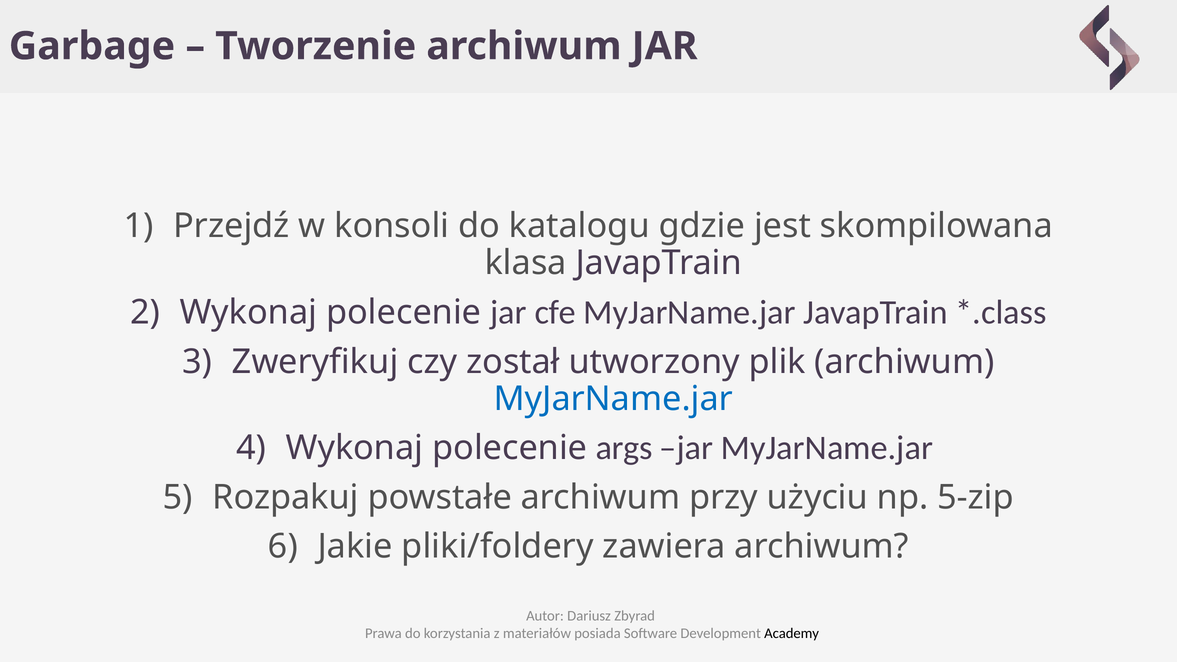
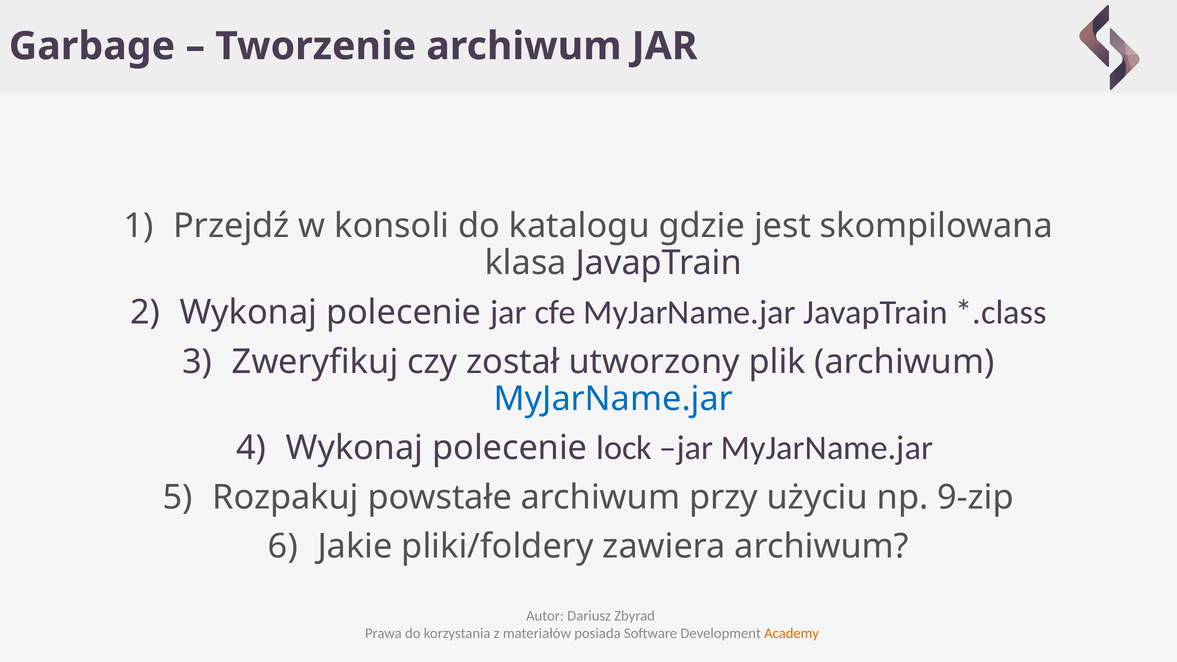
args: args -> lock (624, 448)
5-zip: 5-zip -> 9-zip (976, 497)
Academy colour: black -> orange (792, 633)
